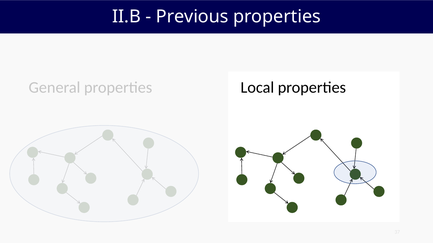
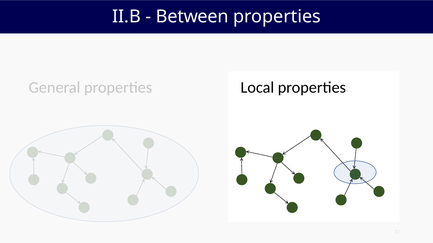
Previous: Previous -> Between (192, 17)
